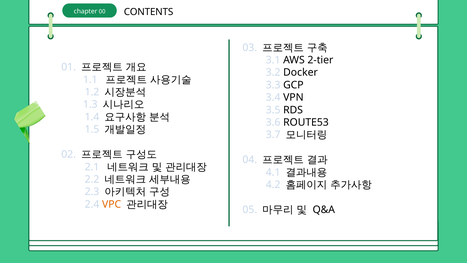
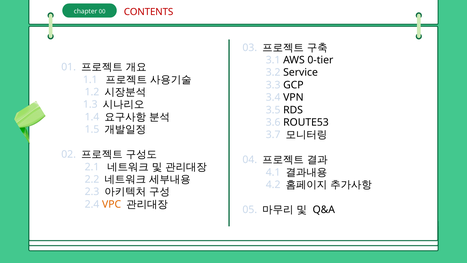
CONTENTS colour: black -> red (149, 12)
2-tier: 2-tier -> 0-tier (320, 60)
Docker: Docker -> Service (301, 72)
